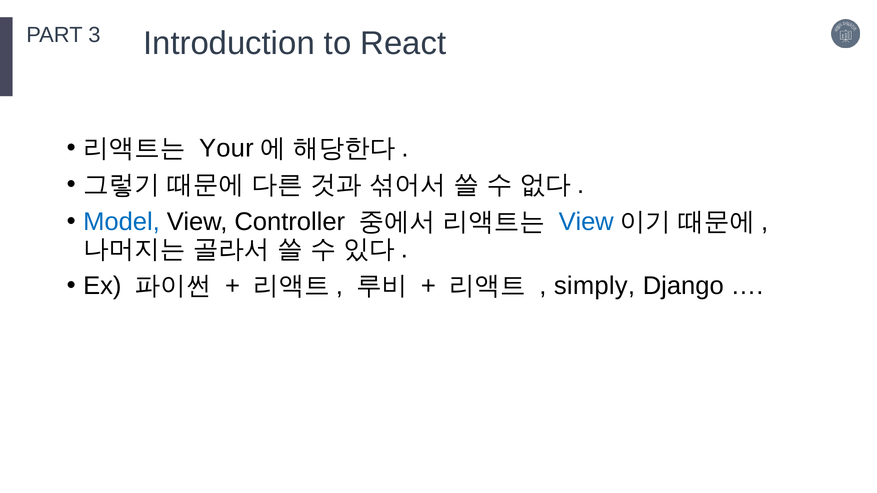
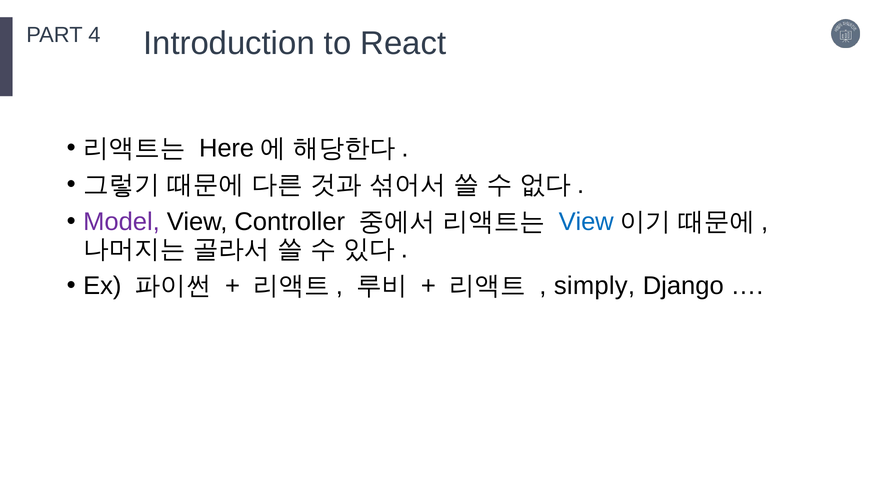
3: 3 -> 4 (94, 35)
Your: Your -> Here (227, 148)
Model colour: blue -> purple (121, 222)
